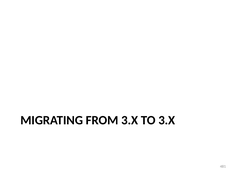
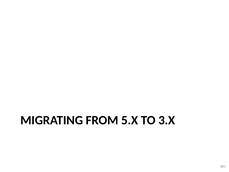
FROM 3.X: 3.X -> 5.X (130, 120)
